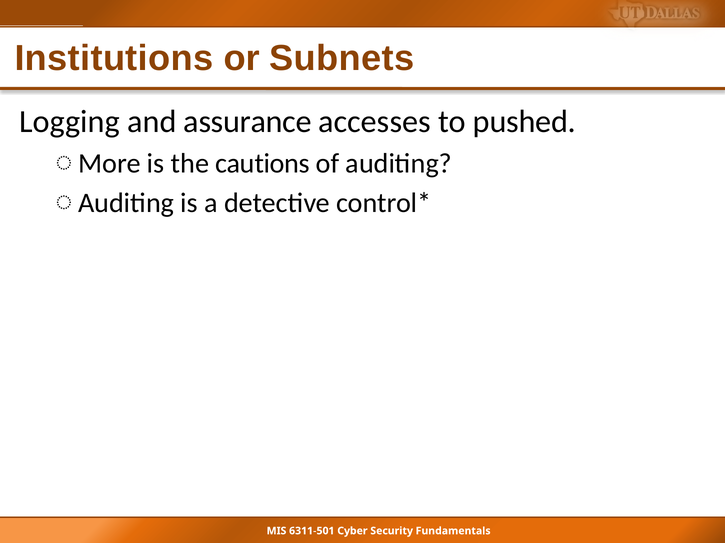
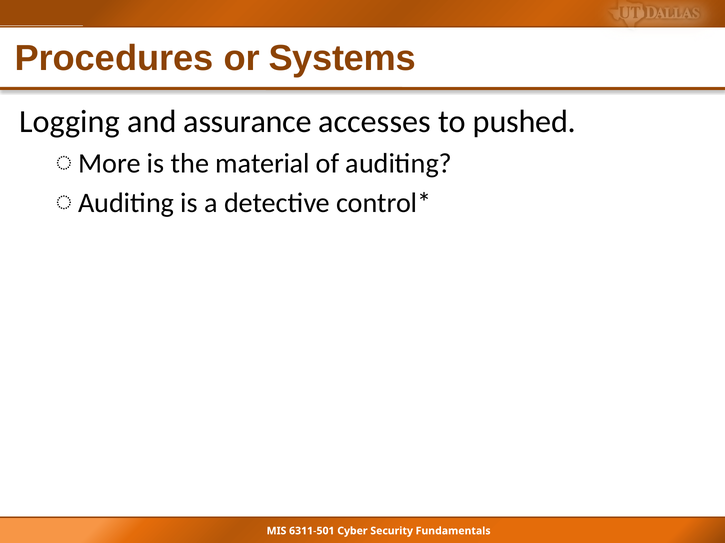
Institutions: Institutions -> Procedures (114, 58)
Subnets: Subnets -> Systems (342, 58)
cautions: cautions -> material (263, 164)
